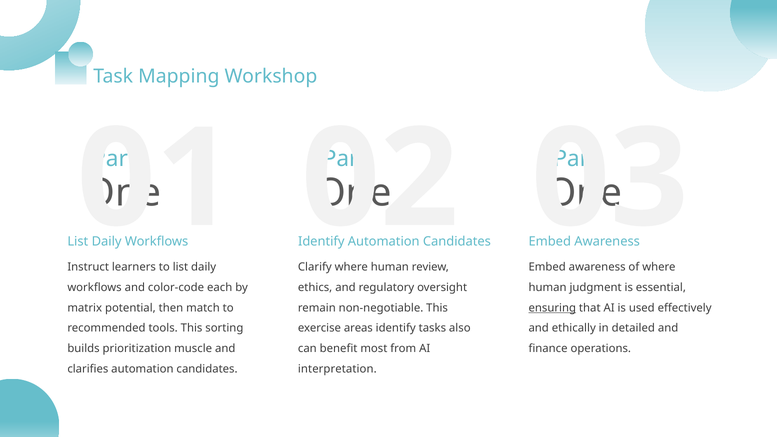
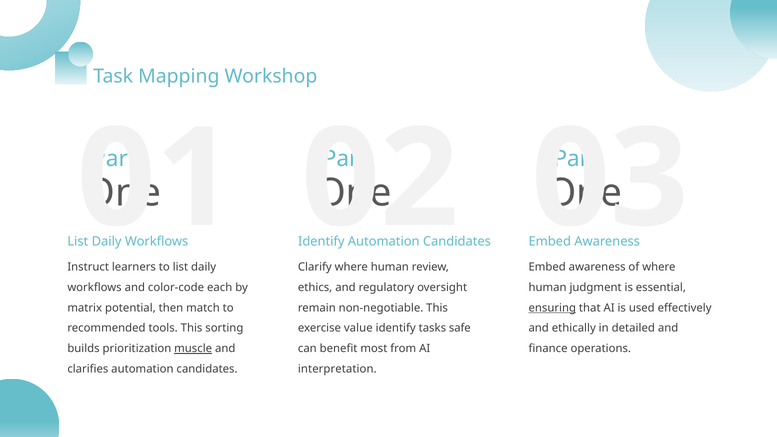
areas: areas -> value (358, 328)
also: also -> safe (460, 328)
muscle underline: none -> present (193, 349)
